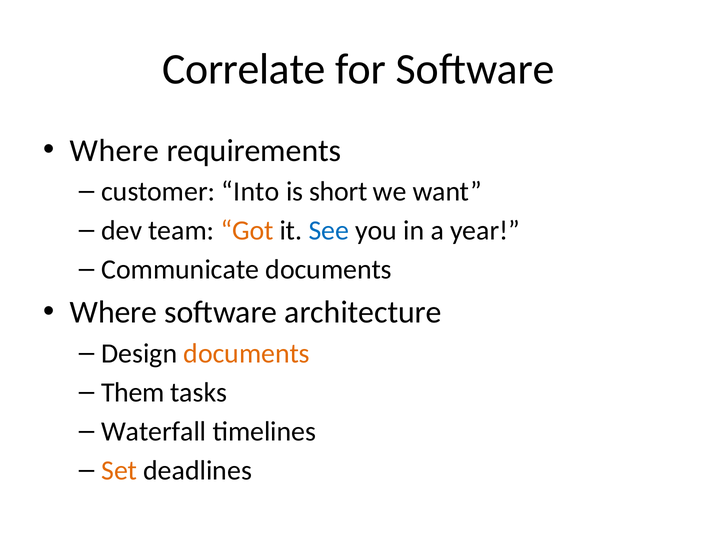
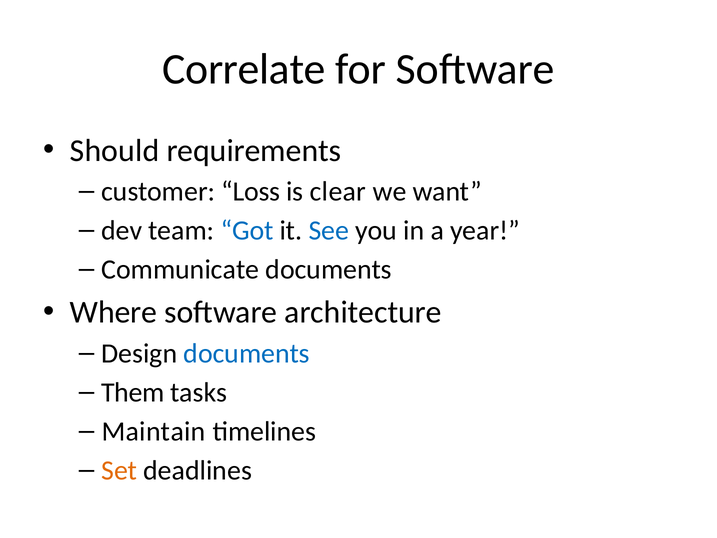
Where: Where -> Should (115, 150)
Into: Into -> Loss (251, 192)
short: short -> clear (338, 192)
Got colour: orange -> blue (247, 231)
documents colour: orange -> blue (247, 353)
Waterfall: Waterfall -> Maintain (154, 431)
